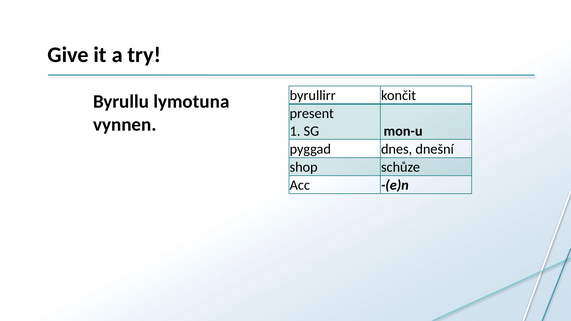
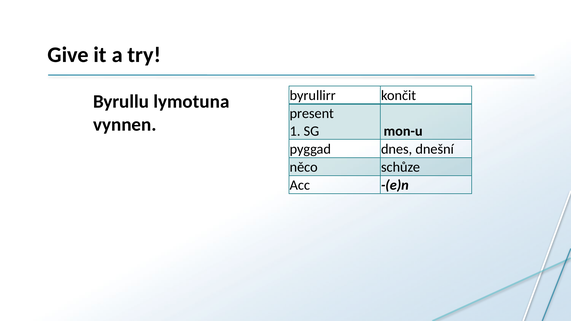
shop: shop -> něco (304, 167)
